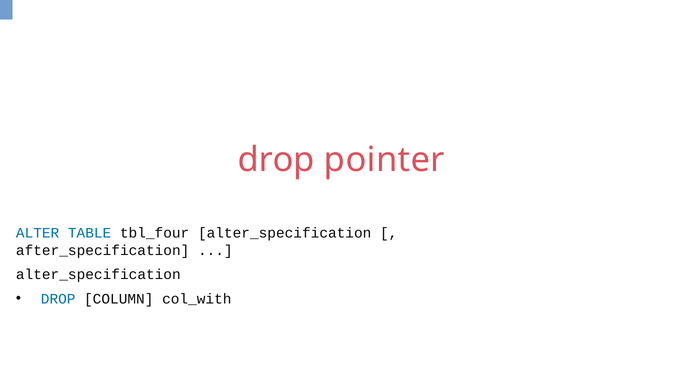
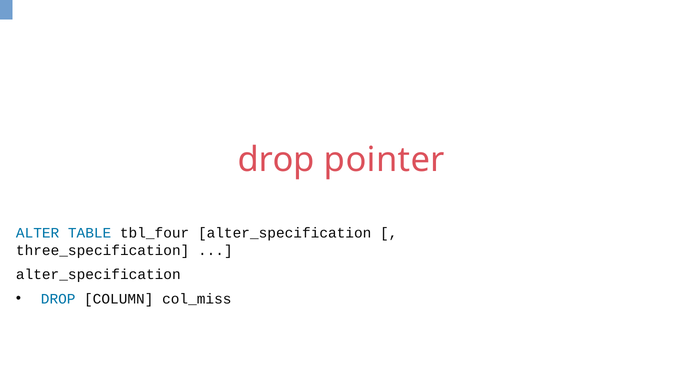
after_specification: after_specification -> three_specification (103, 251)
col_with: col_with -> col_miss (197, 299)
